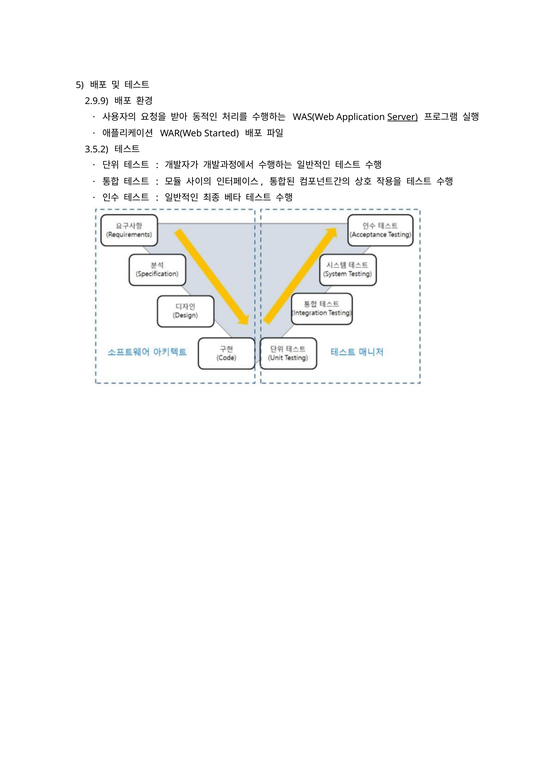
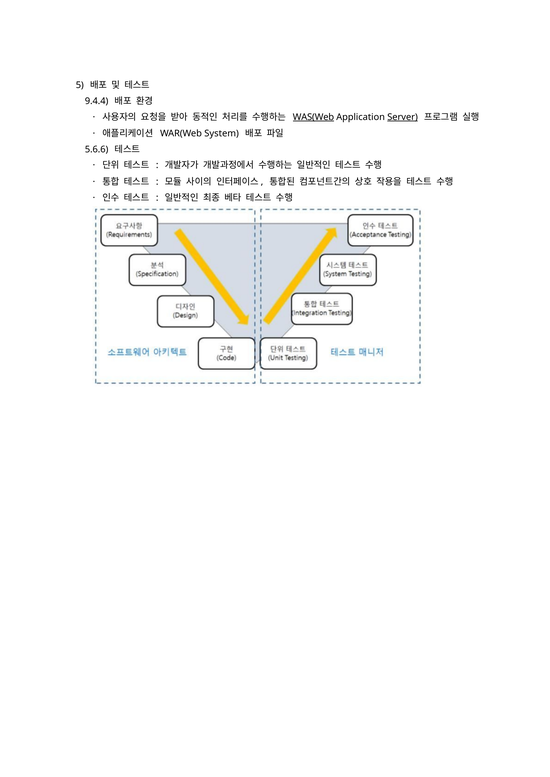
2.9.9: 2.9.9 -> 9.4.4 (97, 101)
WAS(Web underline: none -> present (313, 117)
Started: Started -> System (222, 134)
3.5.2: 3.5.2 -> 5.6.6 (97, 150)
